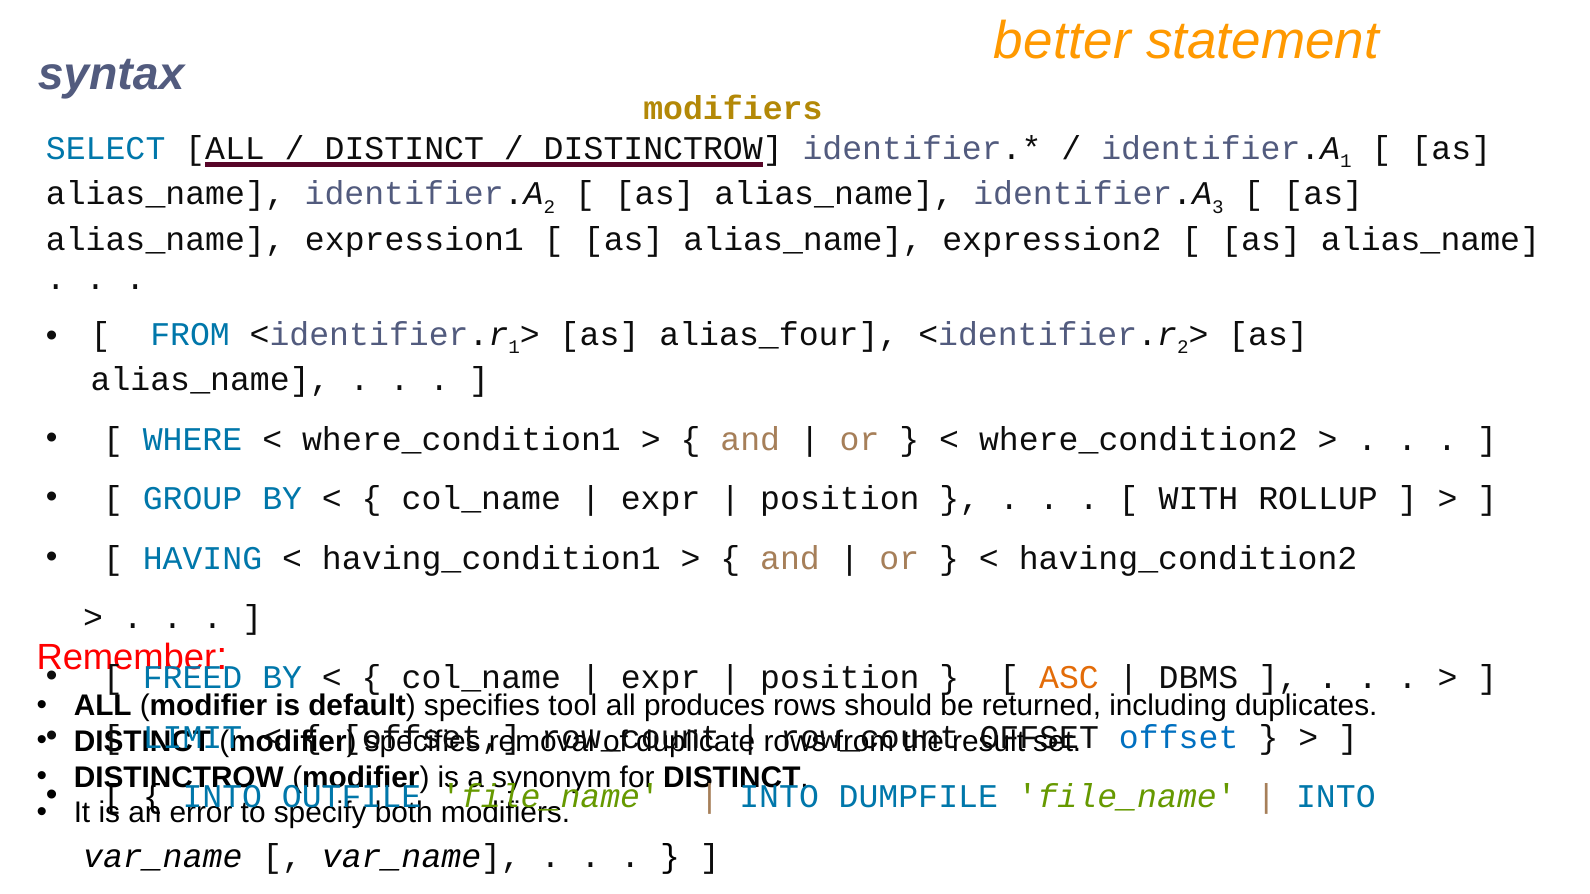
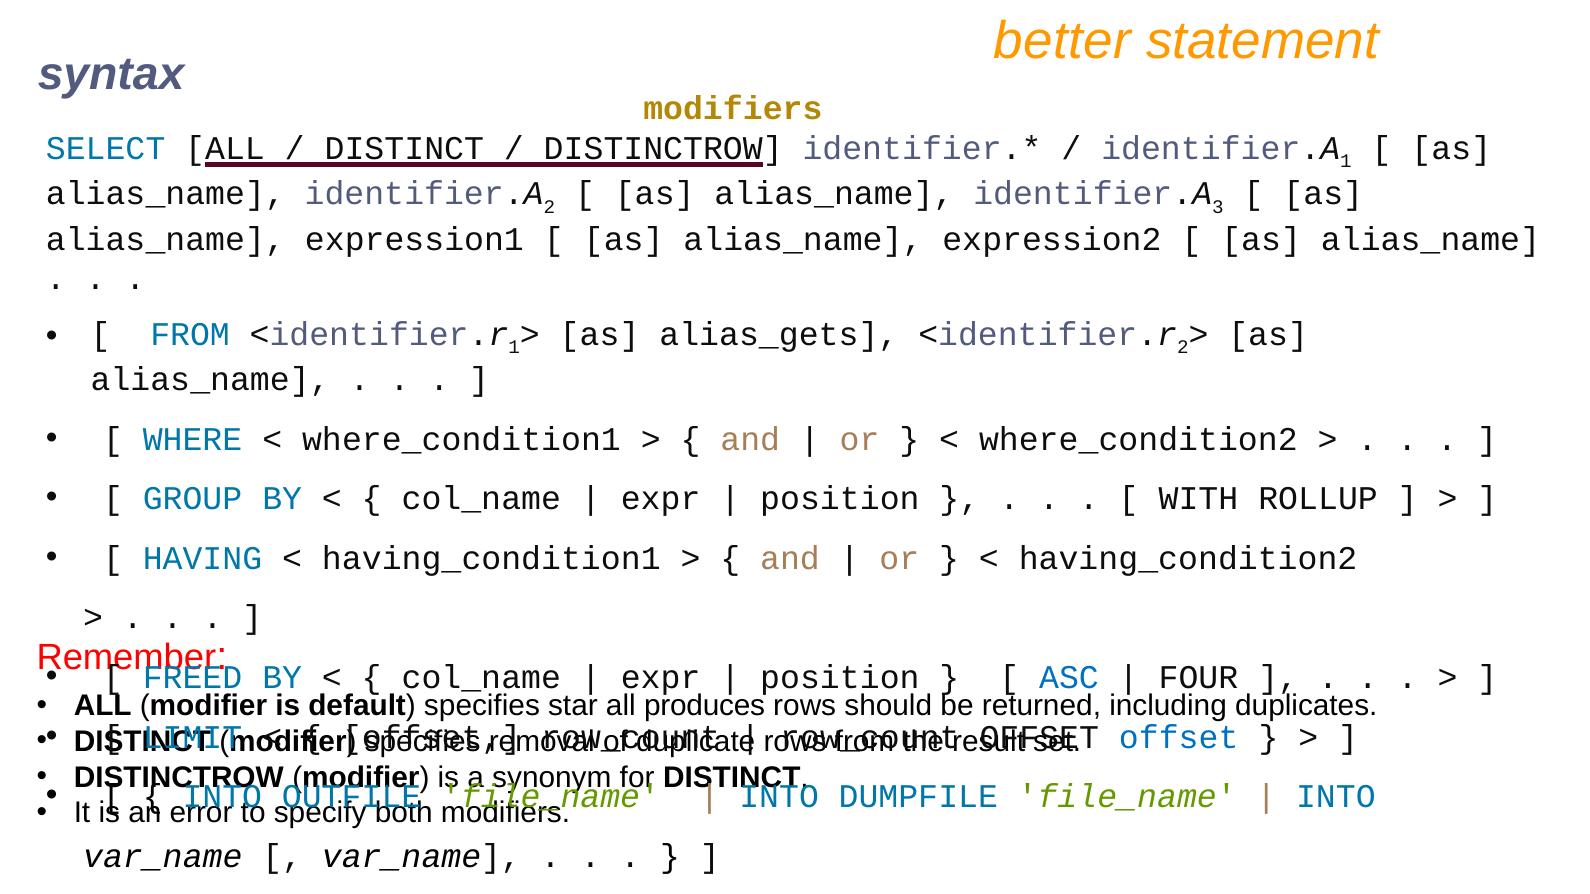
alias_four: alias_four -> alias_gets (779, 335)
ASC colour: orange -> blue (1069, 678)
DBMS: DBMS -> FOUR (1198, 678)
tool: tool -> star (573, 706)
